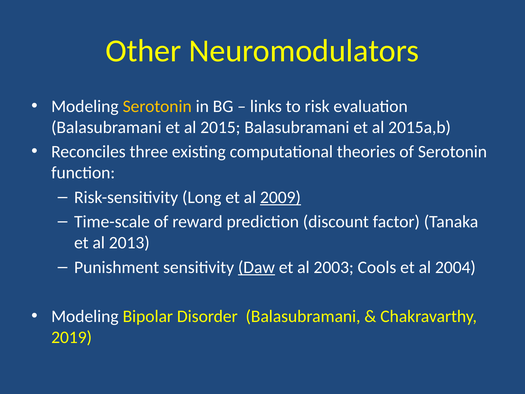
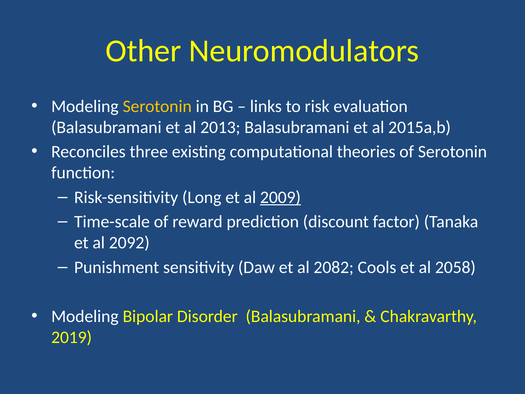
2015: 2015 -> 2013 (220, 127)
2013: 2013 -> 2092 (129, 243)
Daw underline: present -> none (256, 267)
2003: 2003 -> 2082 (334, 267)
2004: 2004 -> 2058 (455, 267)
